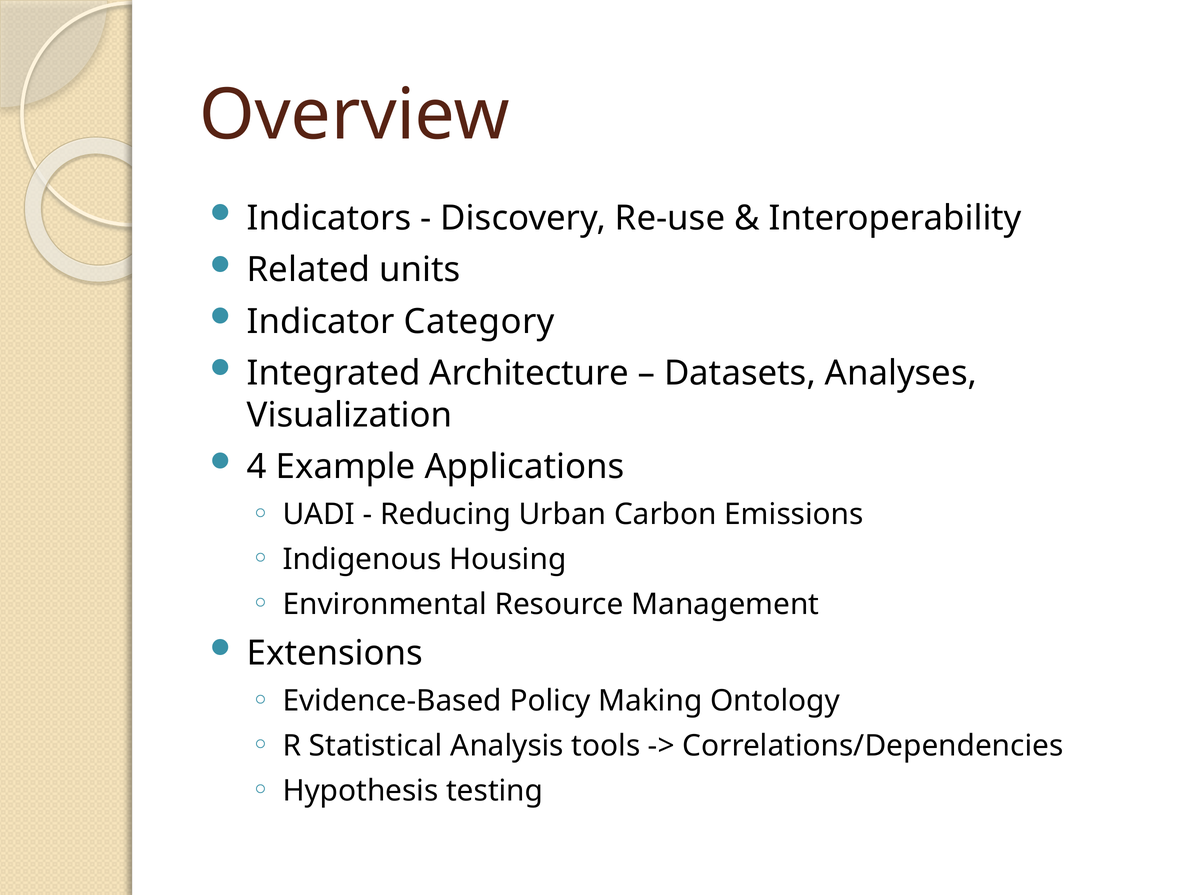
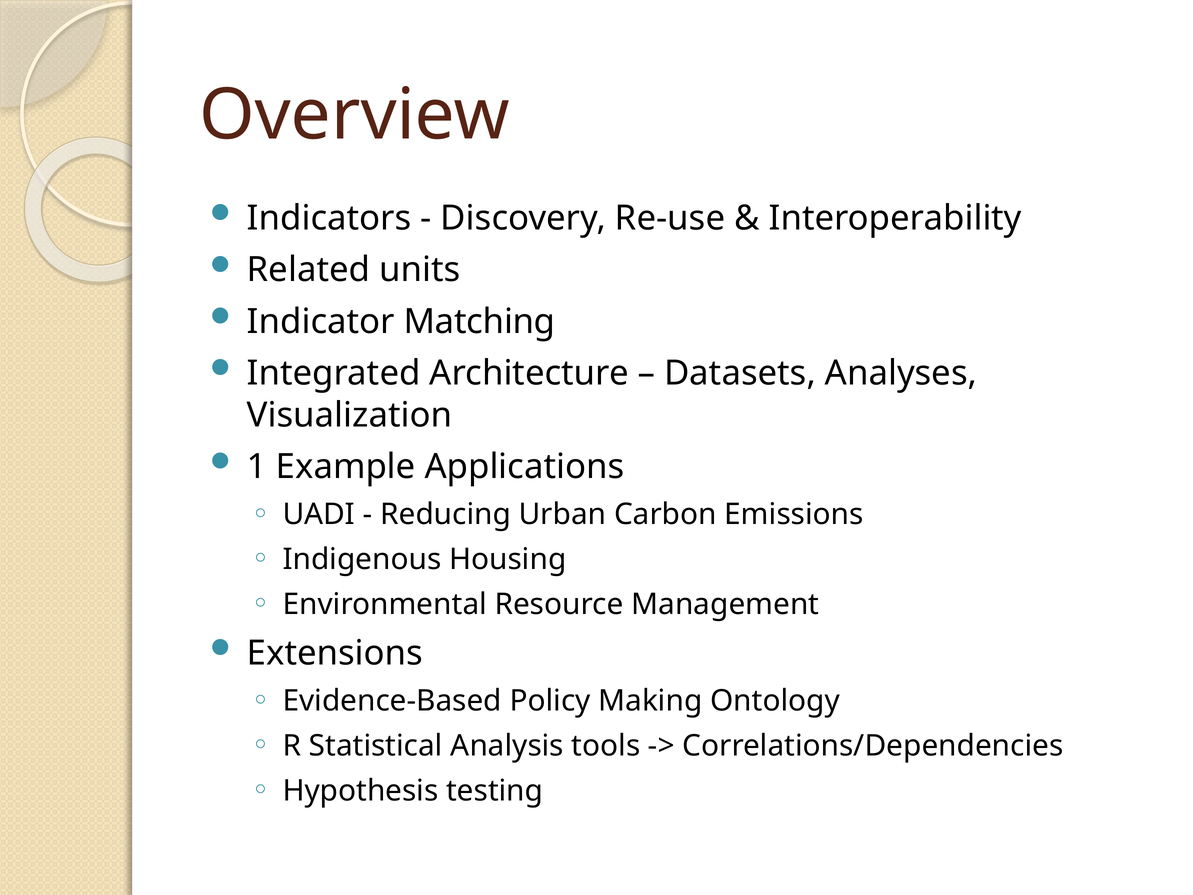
Category: Category -> Matching (480, 322)
4: 4 -> 1 (257, 467)
